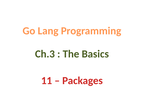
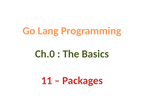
Ch.3: Ch.3 -> Ch.0 (45, 54)
